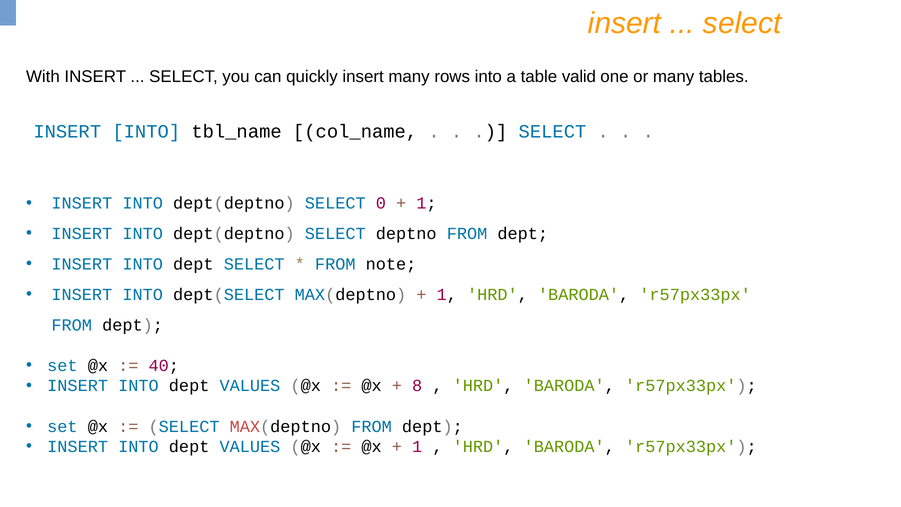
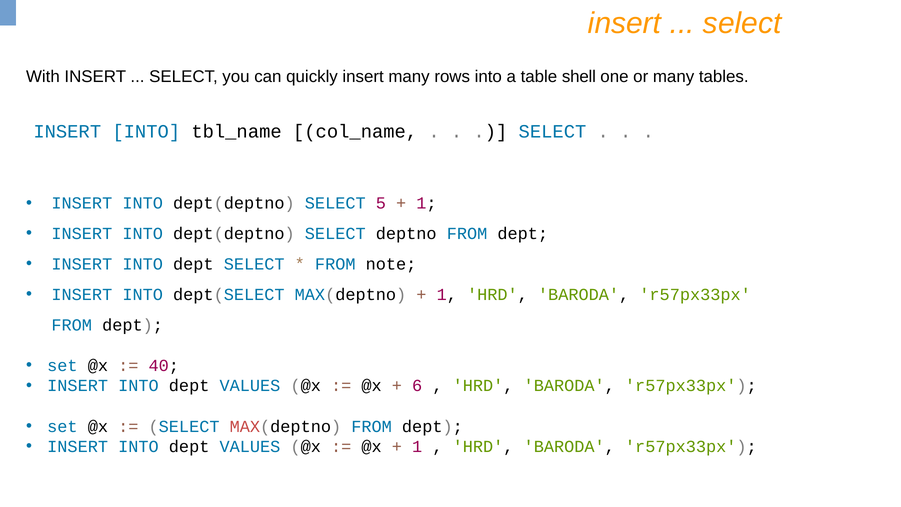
valid: valid -> shell (579, 77)
0: 0 -> 5 (381, 203)
8: 8 -> 6 (417, 386)
